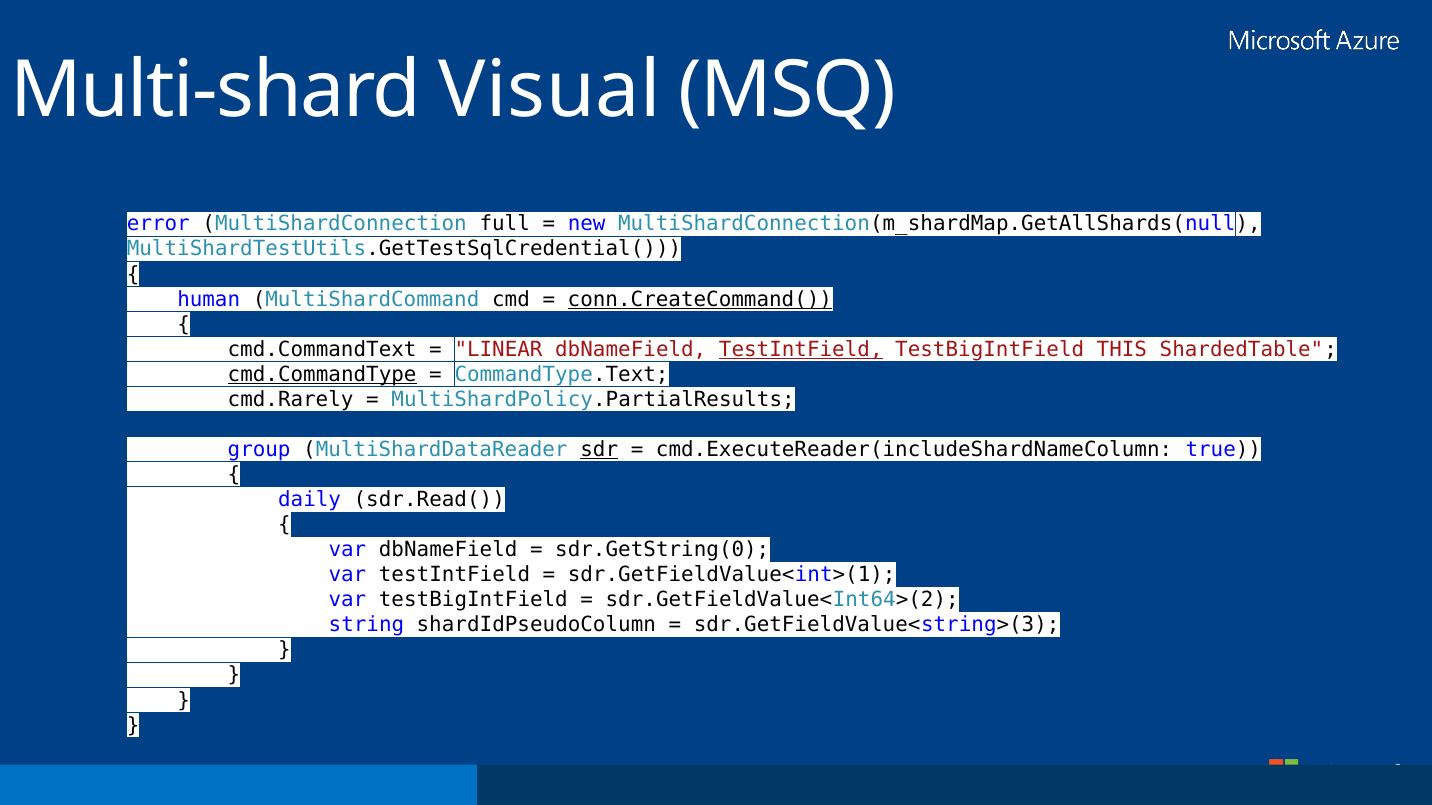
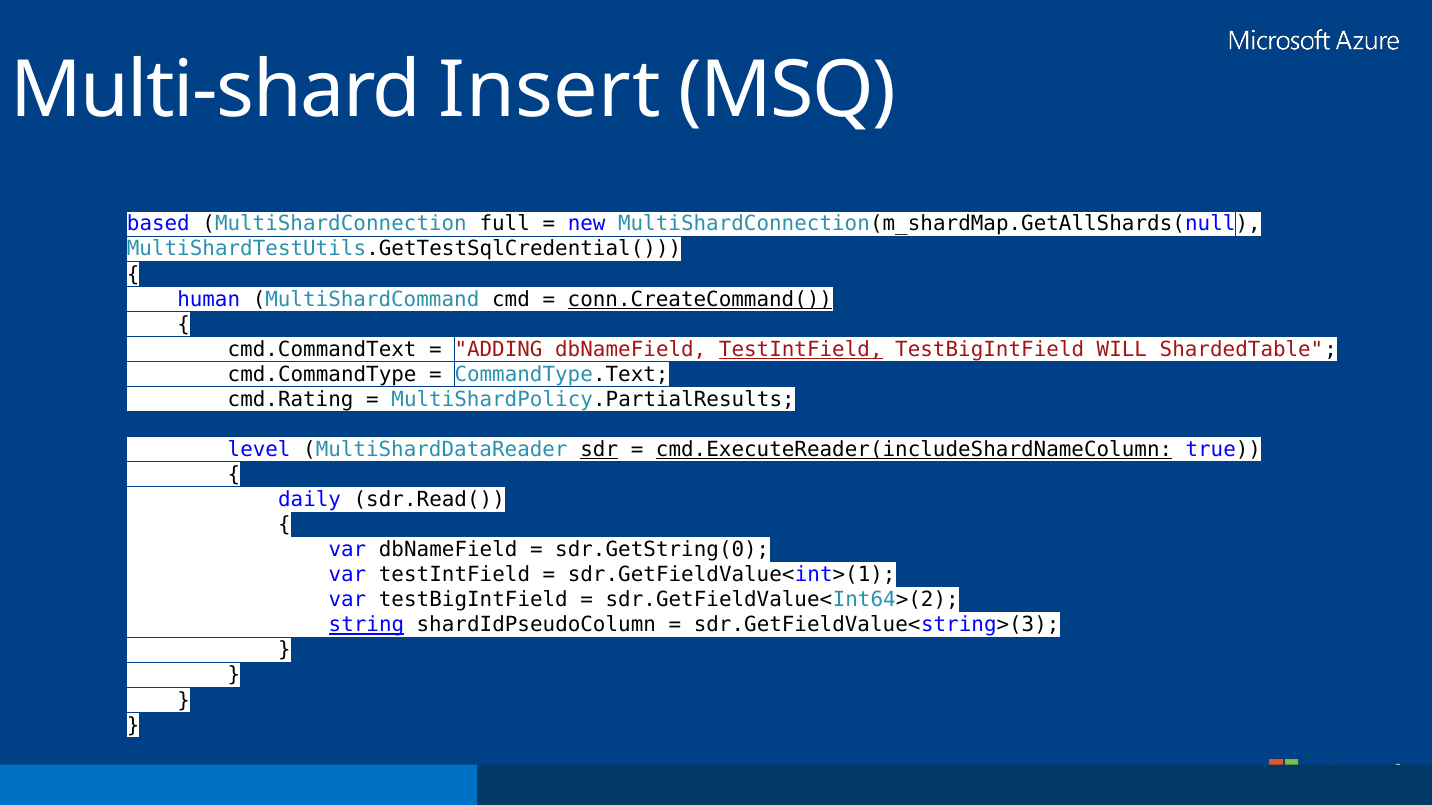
Visual: Visual -> Insert (550, 90)
error: error -> based (158, 224)
LINEAR: LINEAR -> ADDING (499, 350)
THIS: THIS -> WILL (1122, 350)
cmd.CommandType underline: present -> none (322, 375)
cmd.Rarely: cmd.Rarely -> cmd.Rating (291, 400)
group: group -> level (259, 450)
cmd.ExecuteReader(includeShardNameColumn underline: none -> present (914, 450)
string underline: none -> present (366, 625)
